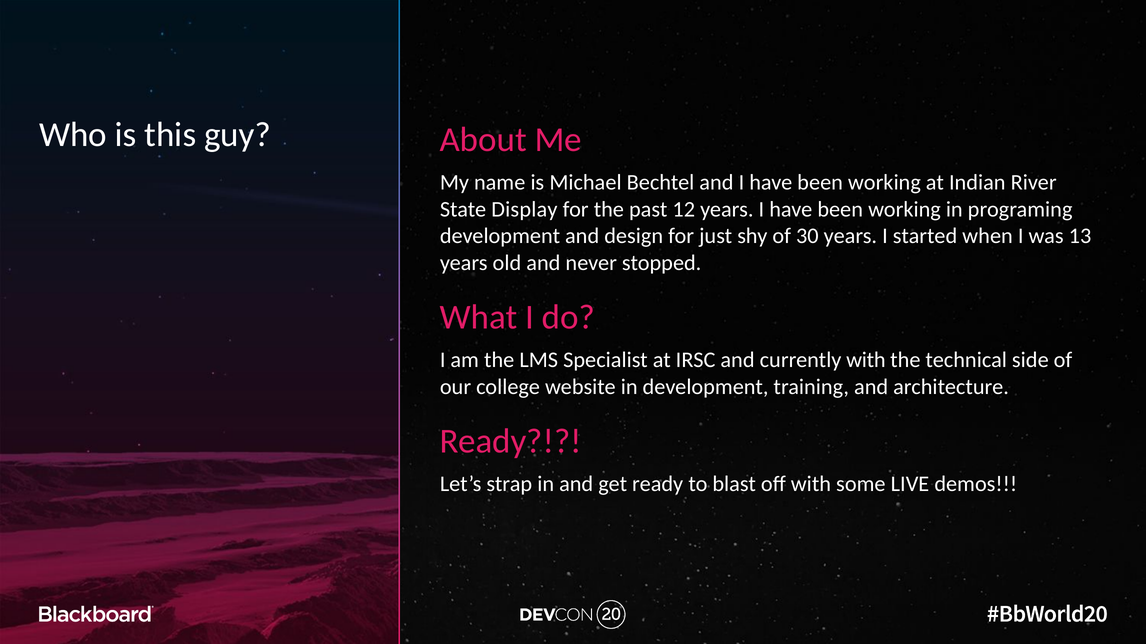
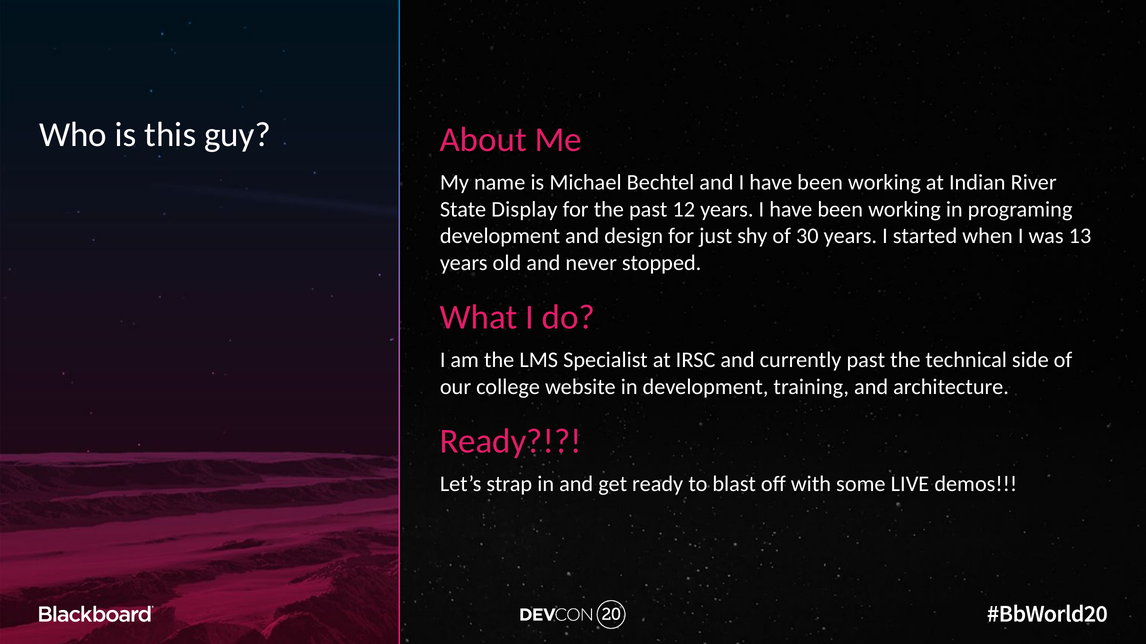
currently with: with -> past (866, 360)
